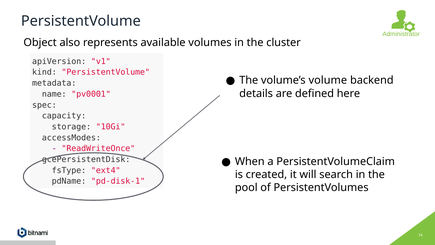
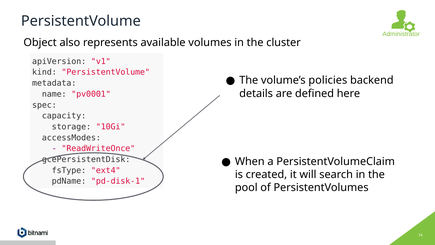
volume: volume -> policies (328, 80)
